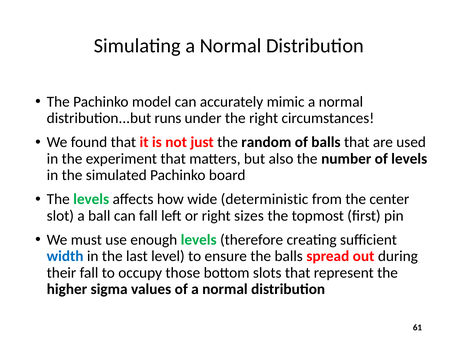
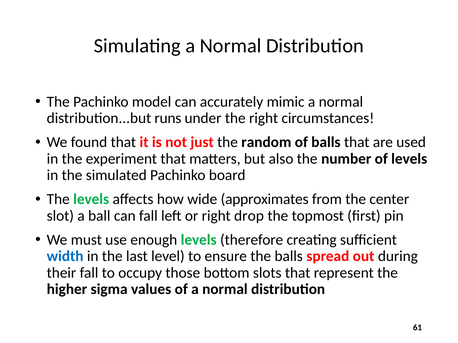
deterministic: deterministic -> approximates (265, 200)
sizes: sizes -> drop (249, 216)
